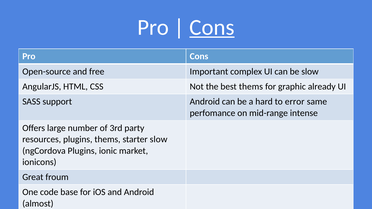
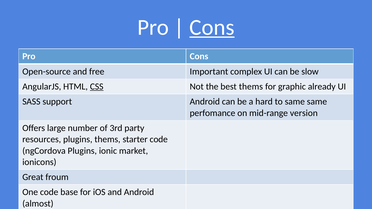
CSS underline: none -> present (97, 87)
to error: error -> same (295, 102)
intense: intense -> version (304, 113)
starter slow: slow -> code (159, 140)
